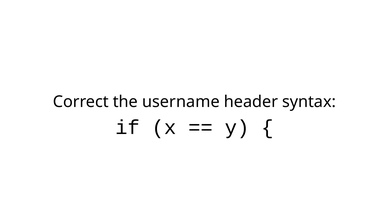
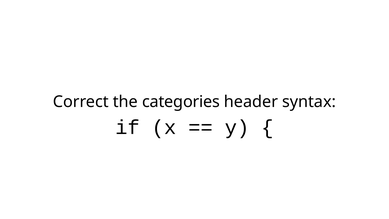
username: username -> categories (181, 102)
